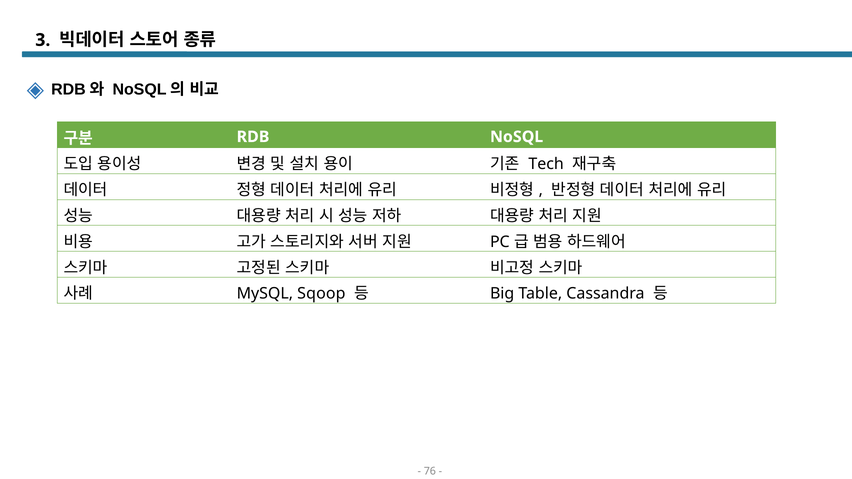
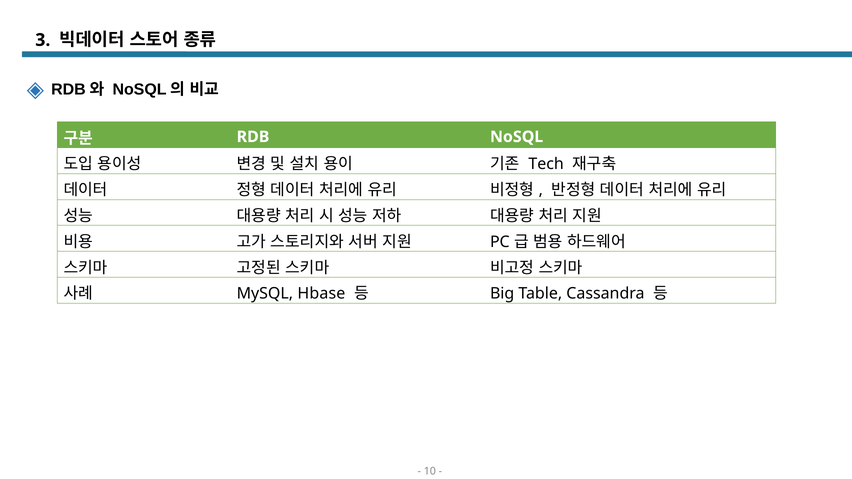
Sqoop: Sqoop -> Hbase (321, 294)
76: 76 -> 10 (430, 472)
